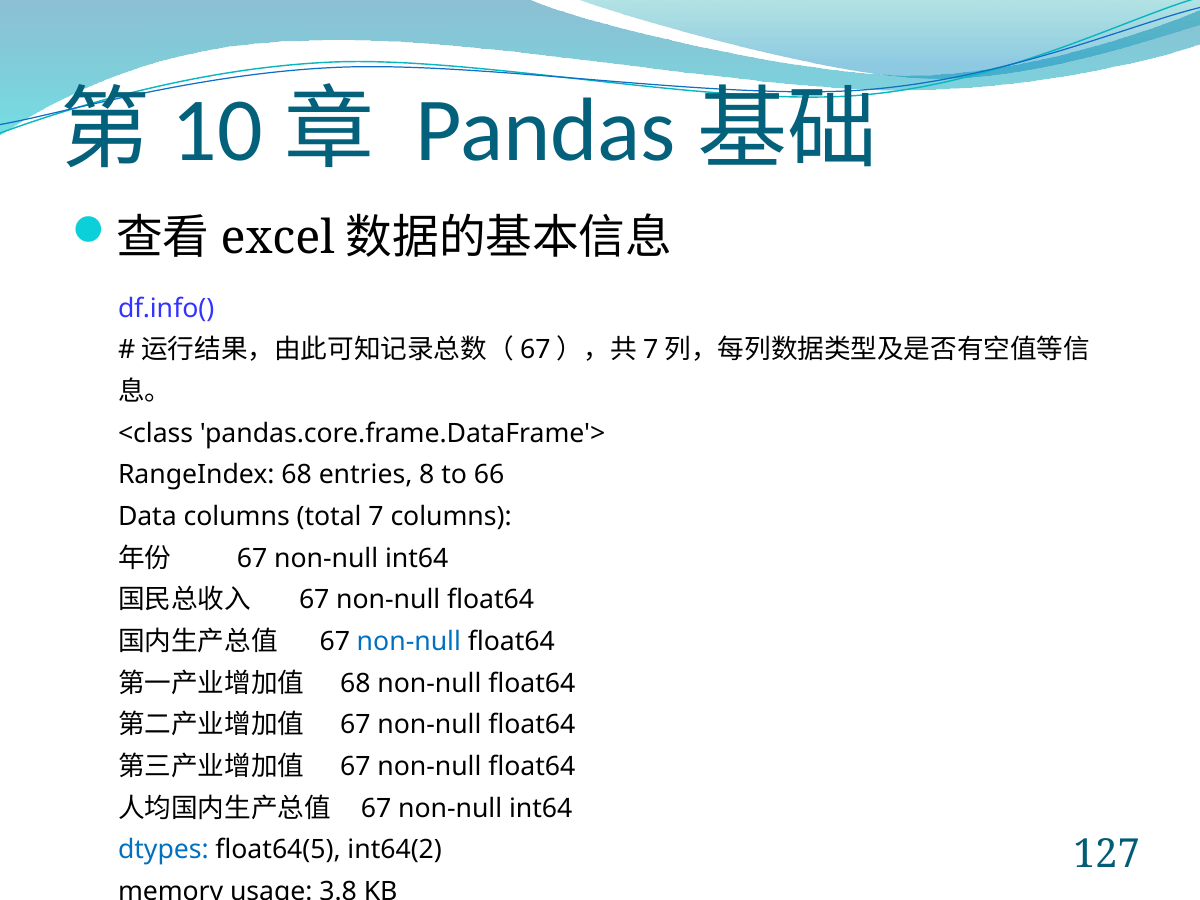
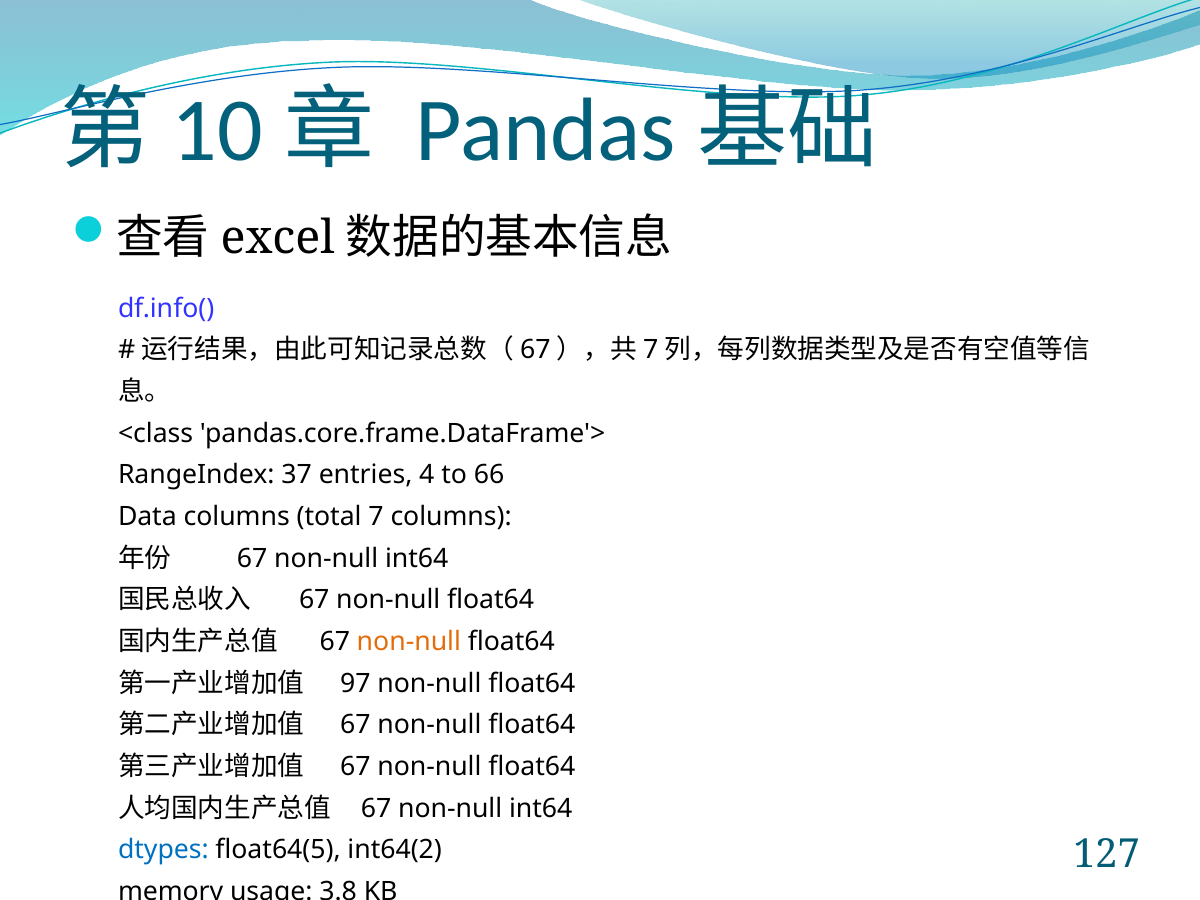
RangeIndex 68: 68 -> 37 (297, 475)
8: 8 -> 4 (427, 475)
non-null colour: blue -> orange (409, 642)
68: 68 -> 97 (355, 683)
